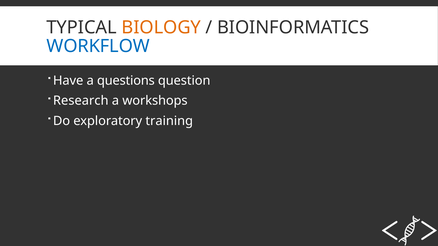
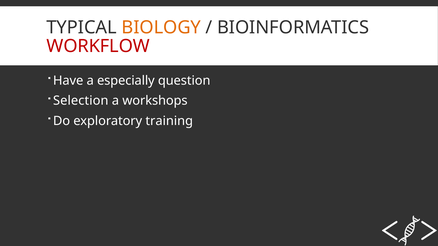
WORKFLOW colour: blue -> red (98, 46)
questions: questions -> especially (126, 81)
Research: Research -> Selection (81, 101)
